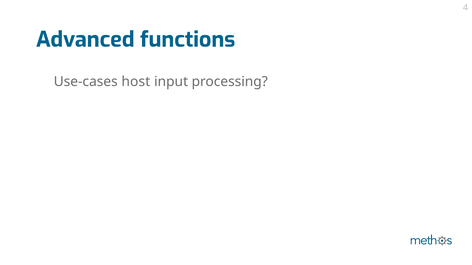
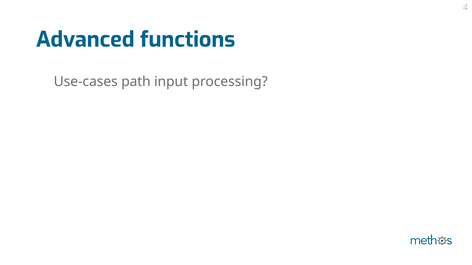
host: host -> path (136, 82)
